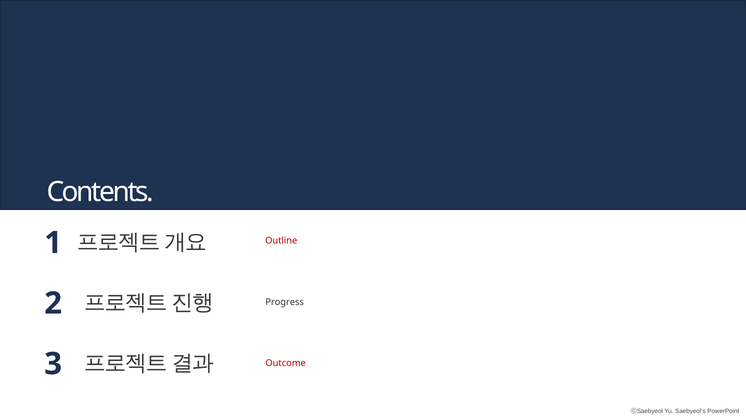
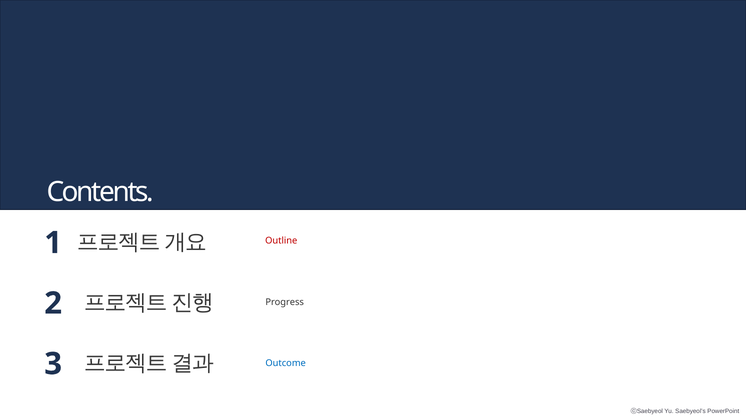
Outcome colour: red -> blue (286, 364)
